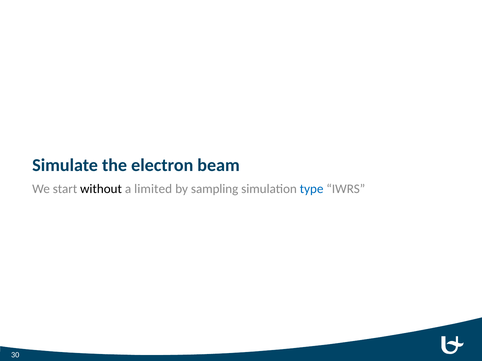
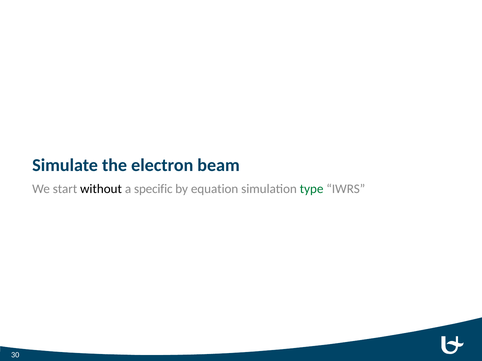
limited: limited -> specific (153, 189)
sampling: sampling -> equation (215, 189)
type colour: blue -> green (312, 189)
